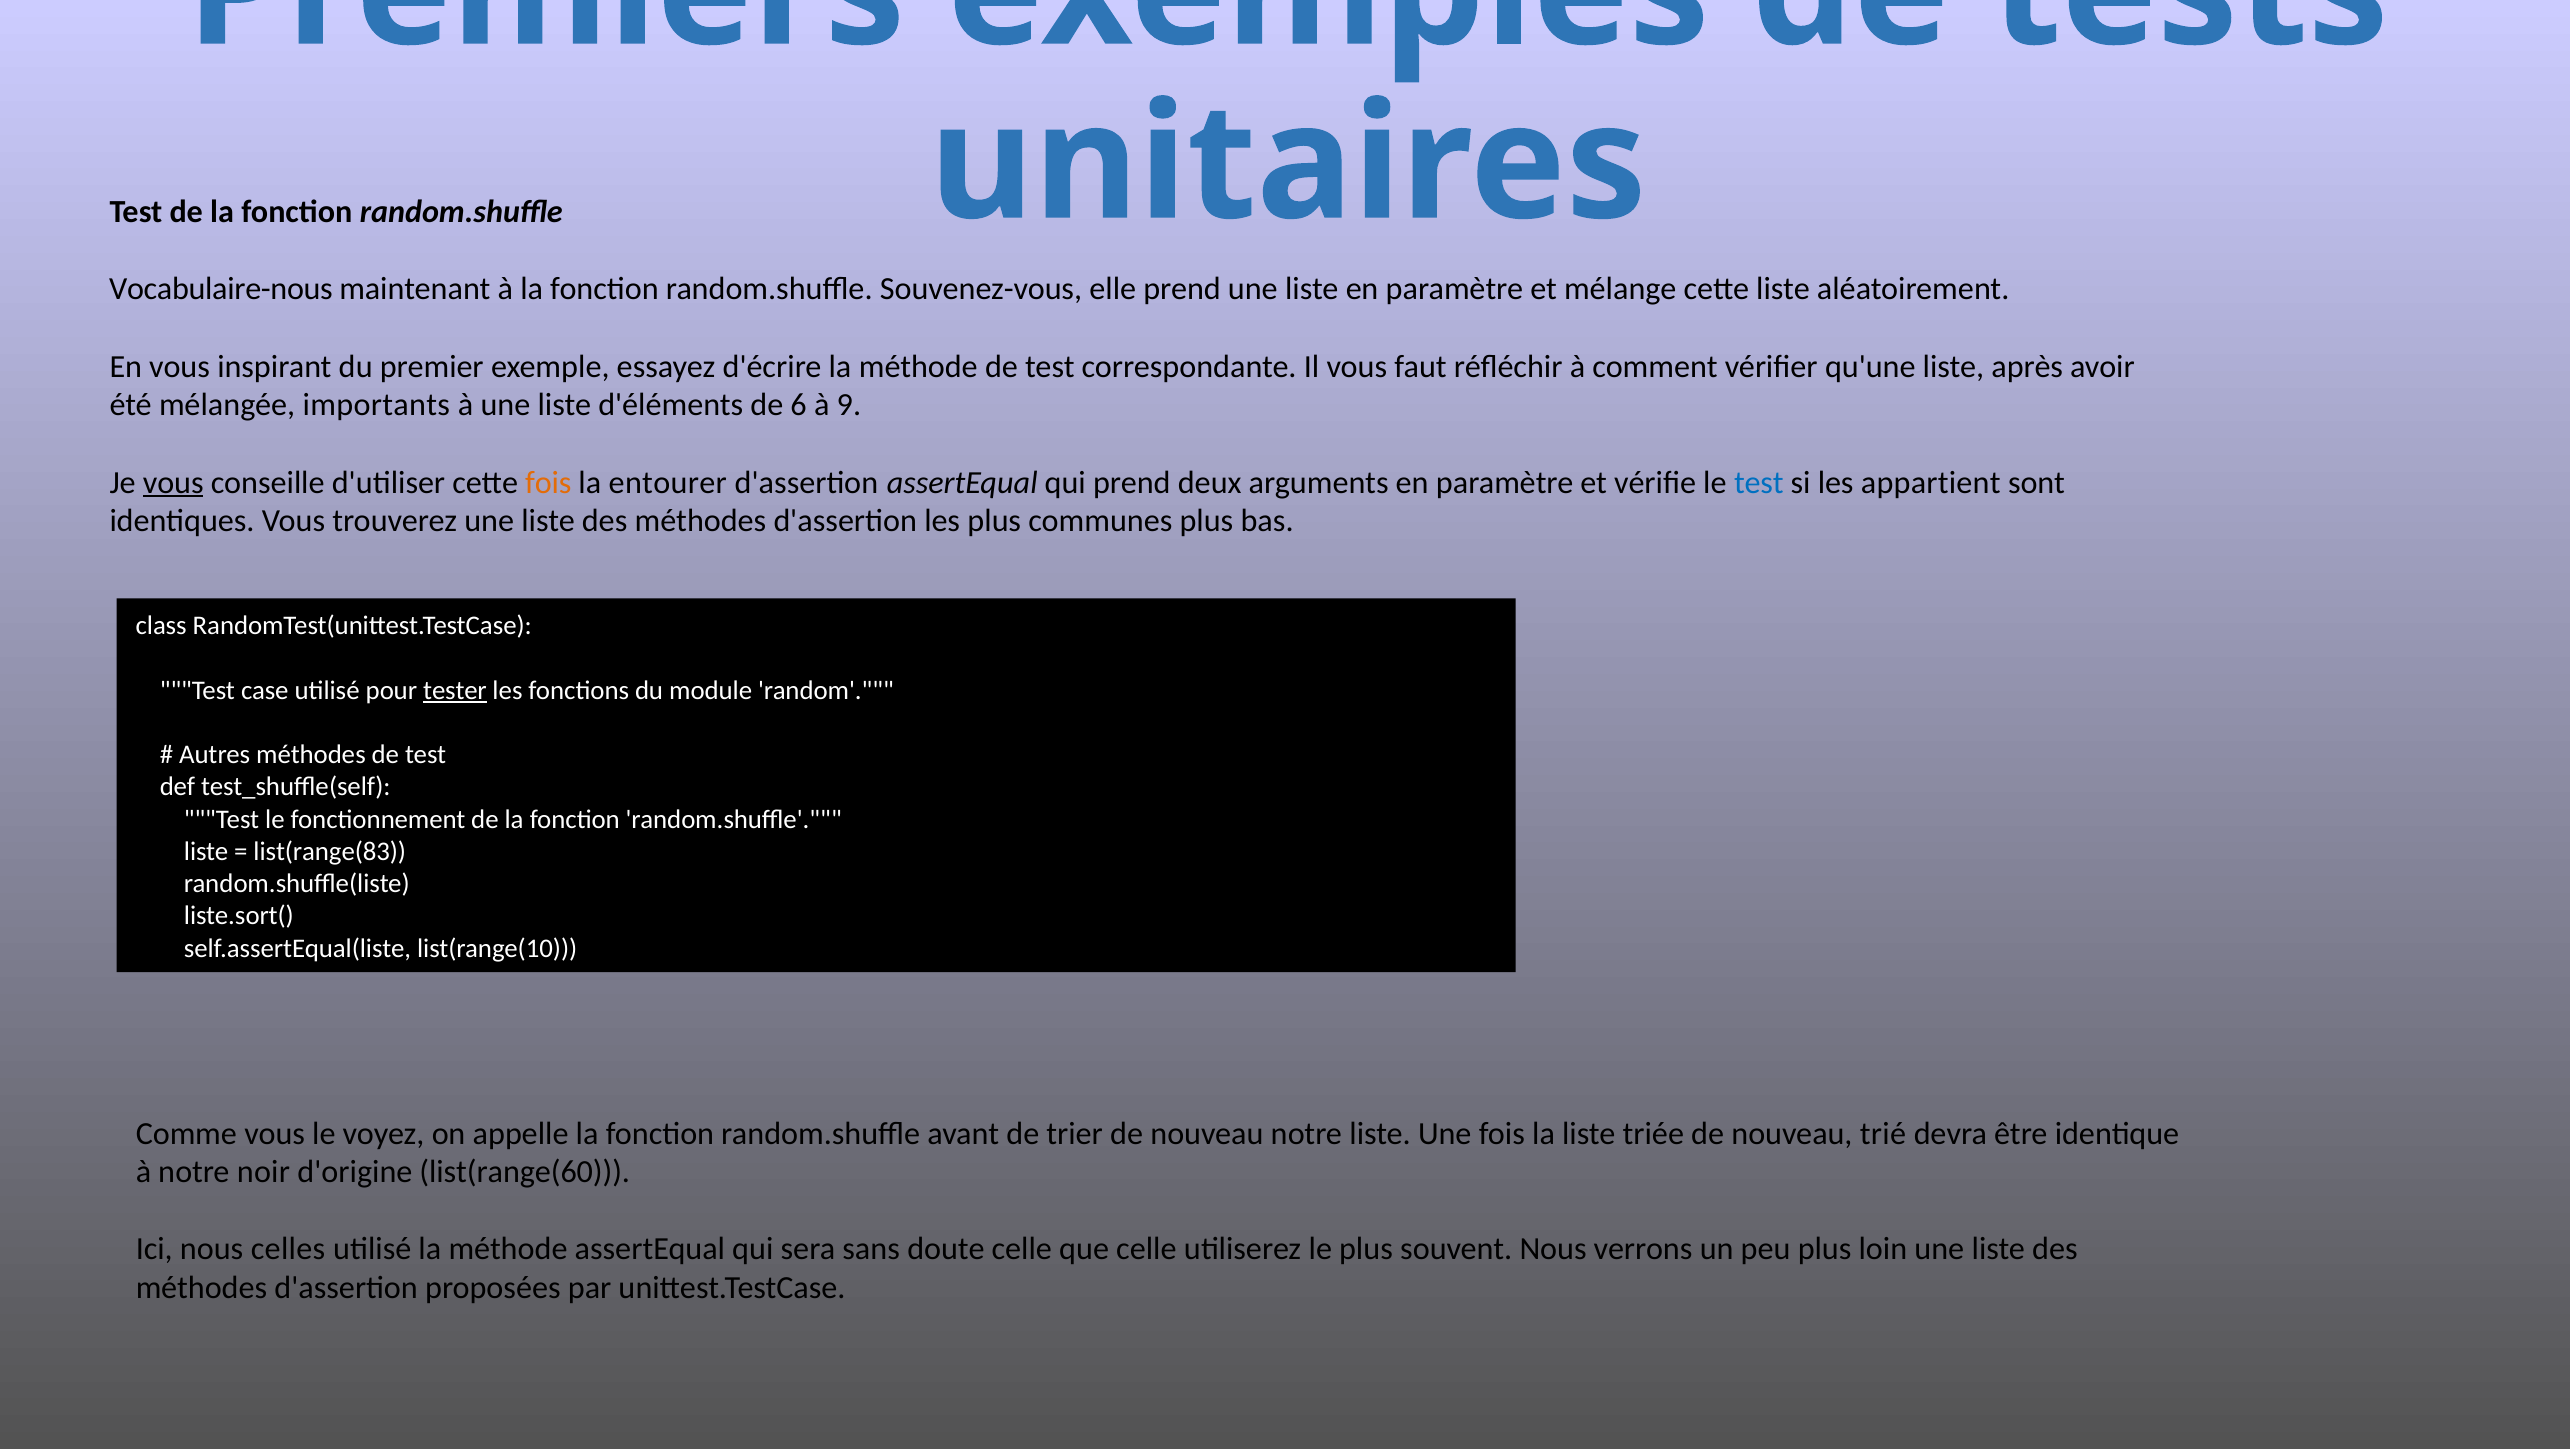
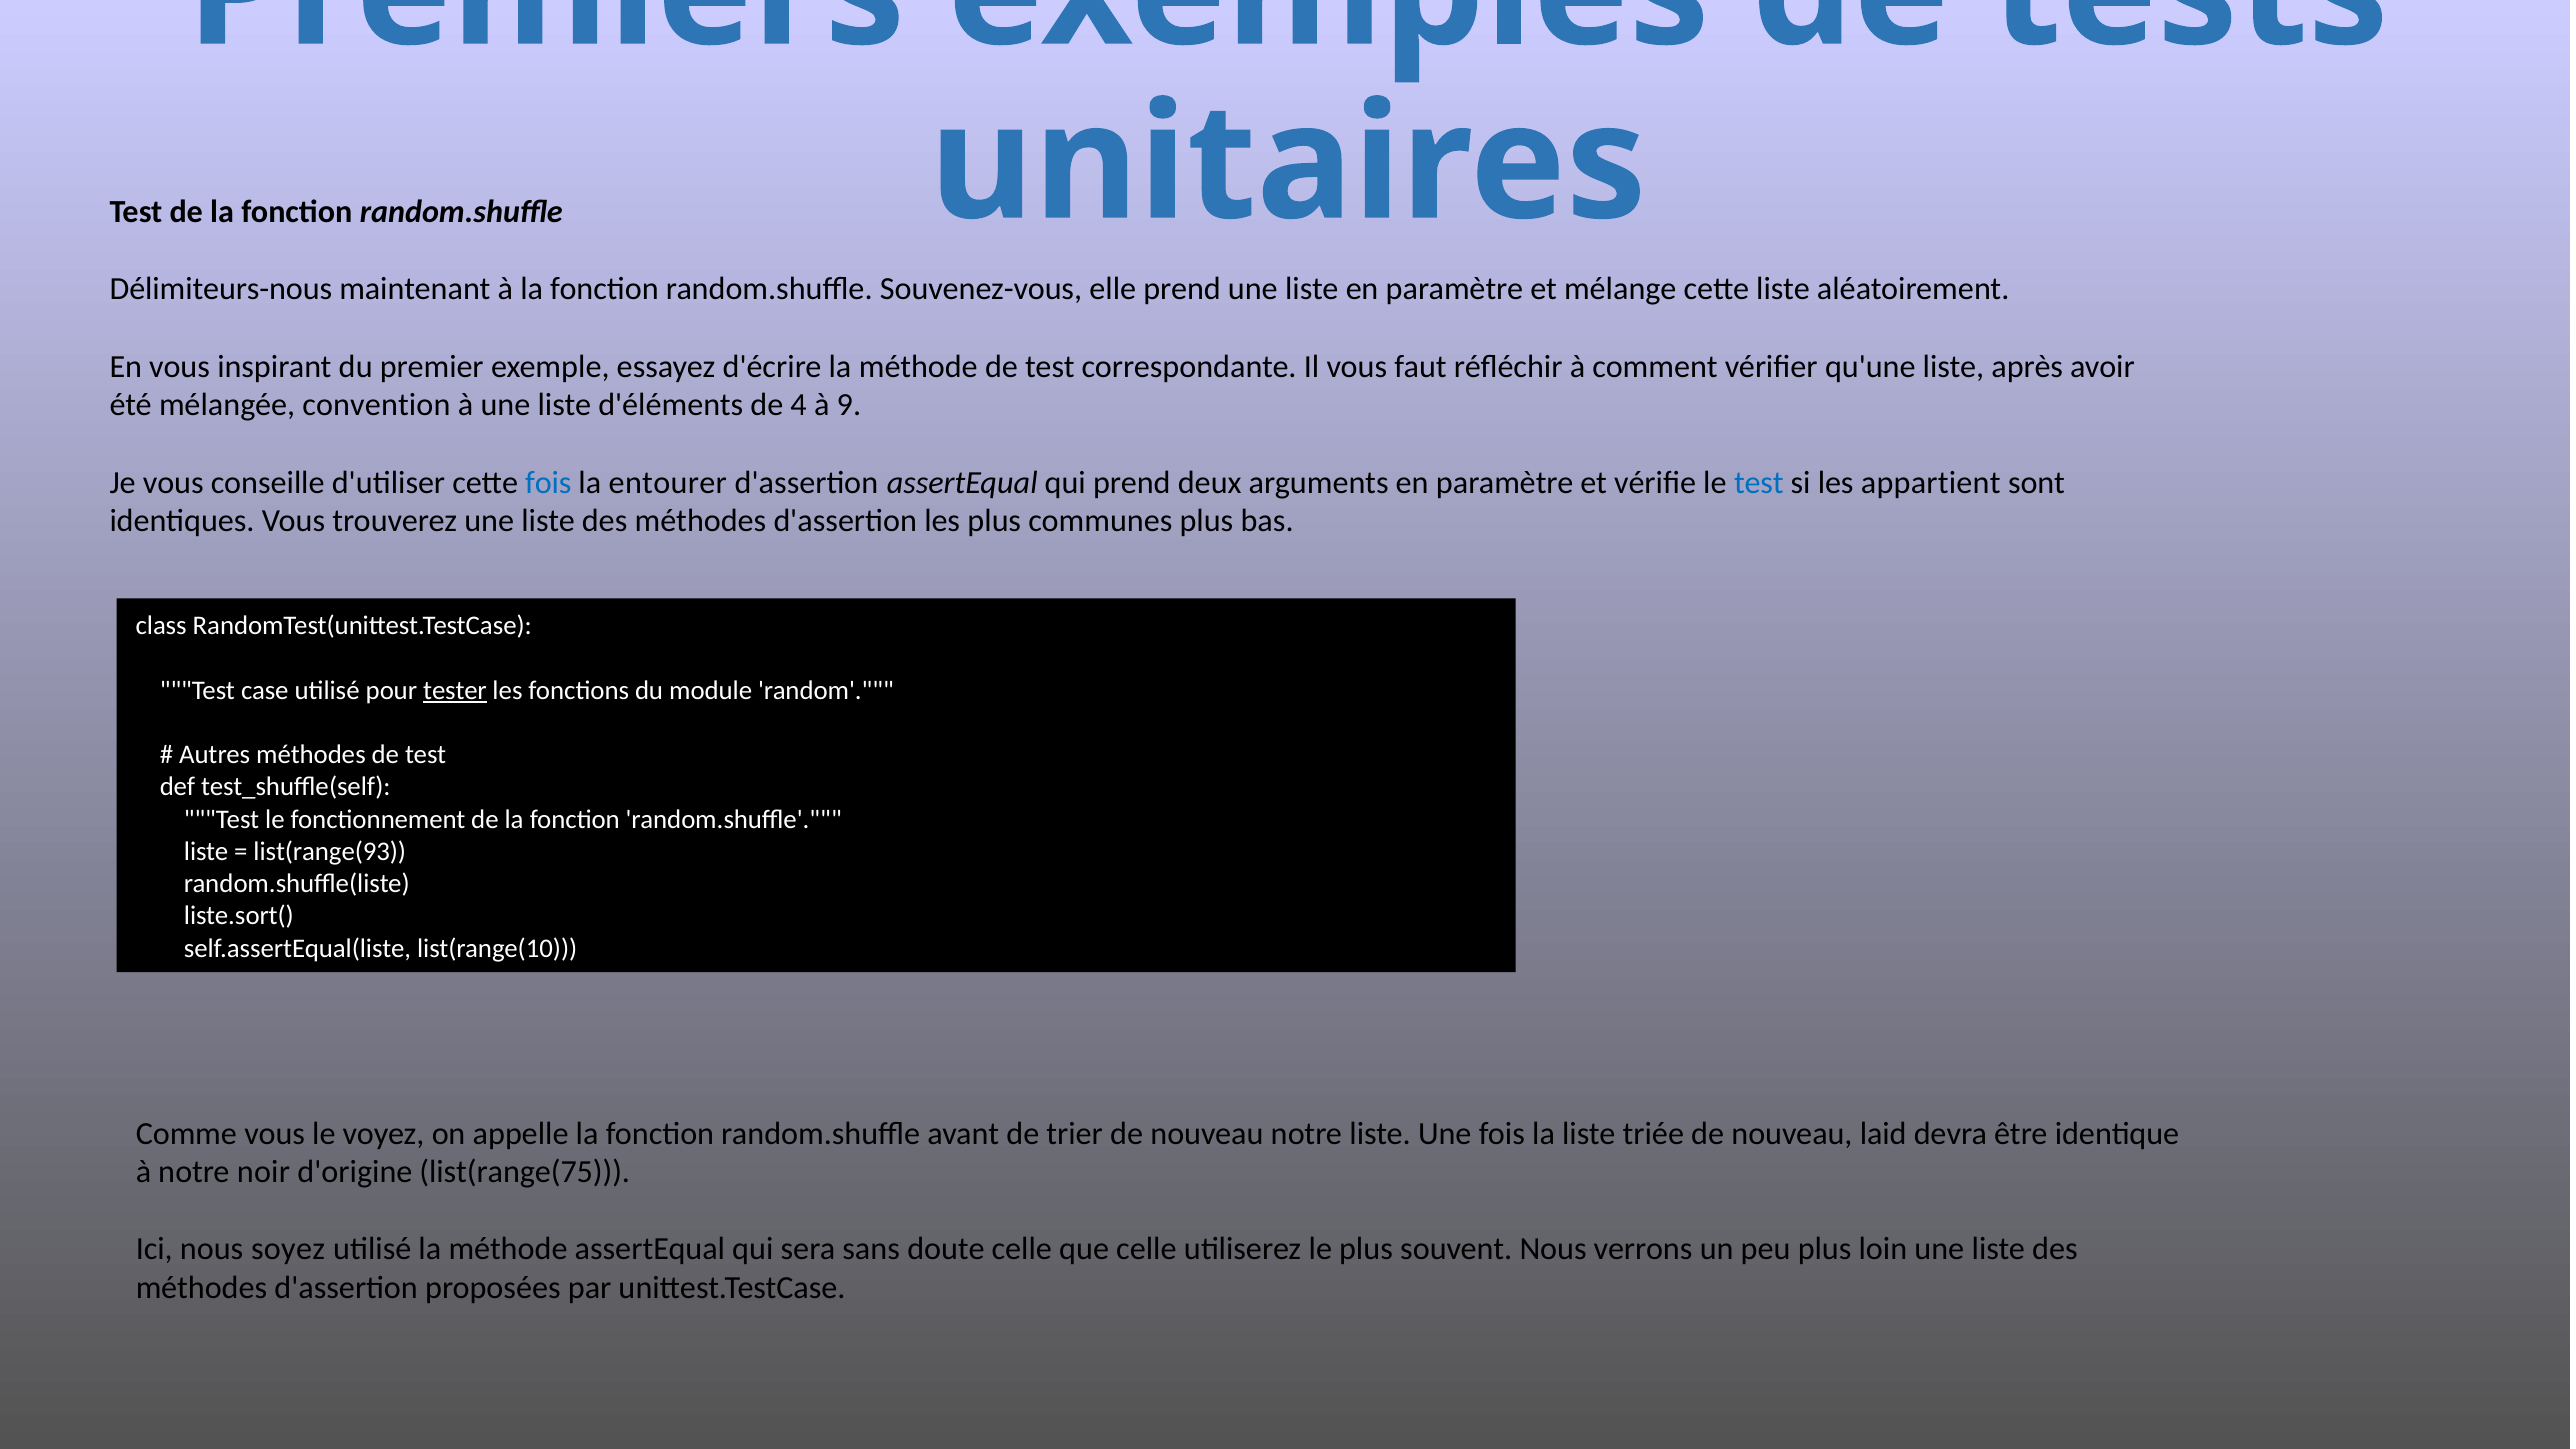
Vocabulaire-nous: Vocabulaire-nous -> Délimiteurs-nous (221, 289)
importants: importants -> convention (376, 405)
6: 6 -> 4 (799, 405)
vous underline: present -> none (173, 483)
fois colour: orange -> blue (548, 483)
list(range(83: list(range(83 -> list(range(93 (330, 852)
trié: trié -> laid (1883, 1133)
list(range(60: list(range(60 -> list(range(75 (525, 1172)
celles: celles -> soyez (288, 1249)
